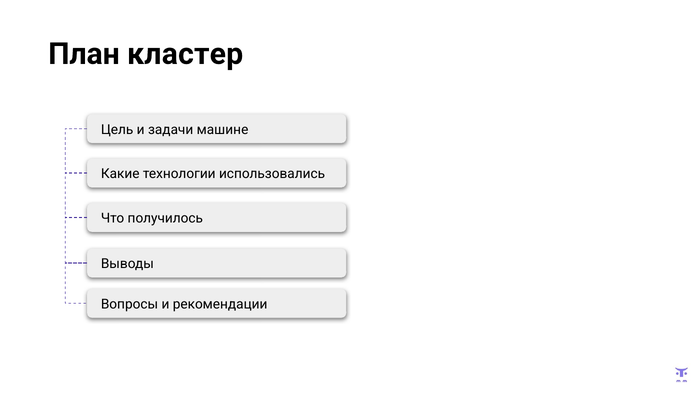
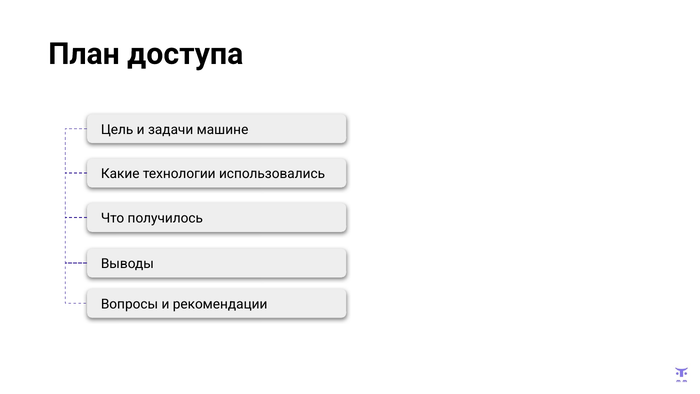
кластер: кластер -> доступа (185, 54)
